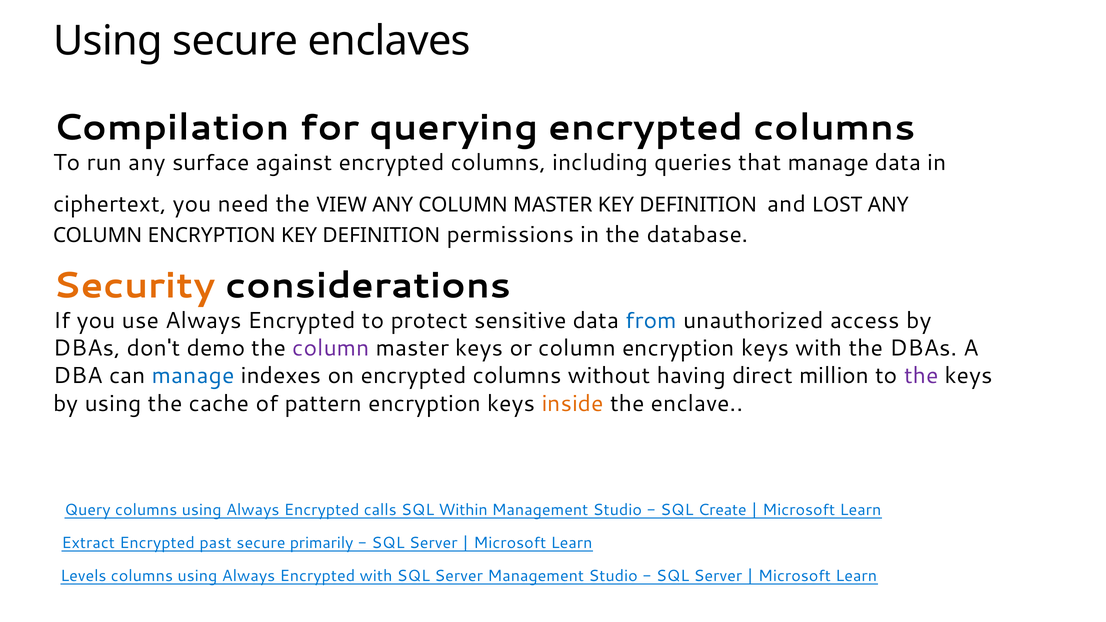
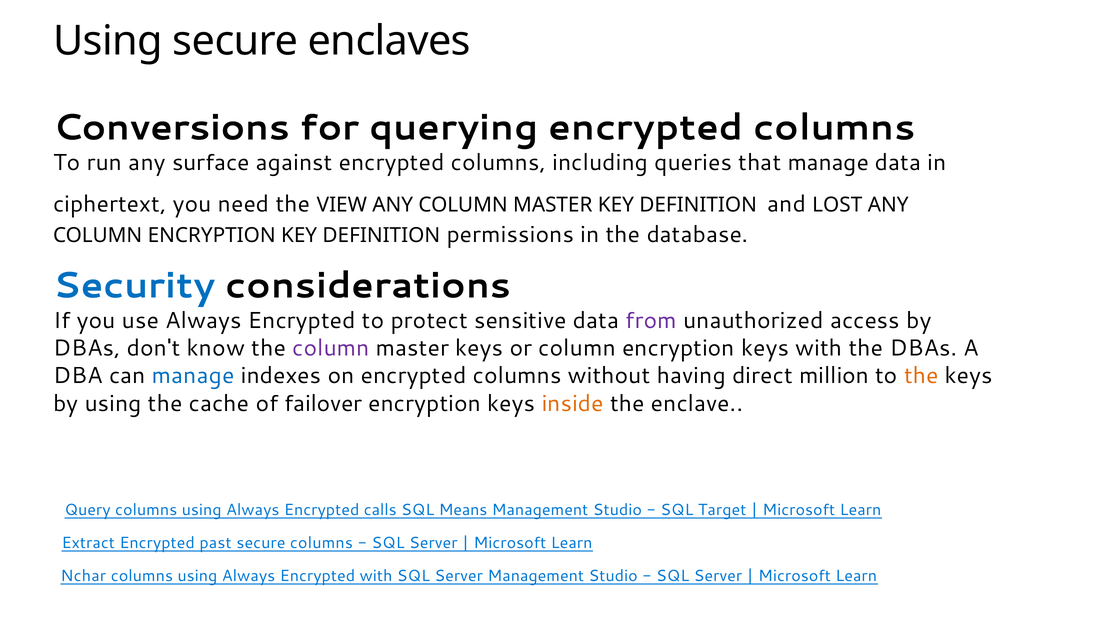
Compilation: Compilation -> Conversions (172, 128)
Security colour: orange -> blue (134, 286)
from colour: blue -> purple (651, 321)
demo: demo -> know (216, 348)
the colour: purple -> orange (921, 376)
pattern: pattern -> failover (323, 404)
Within: Within -> Means (463, 510)
Create: Create -> Target (722, 510)
secure primarily: primarily -> columns (321, 543)
Levels: Levels -> Nchar (83, 576)
